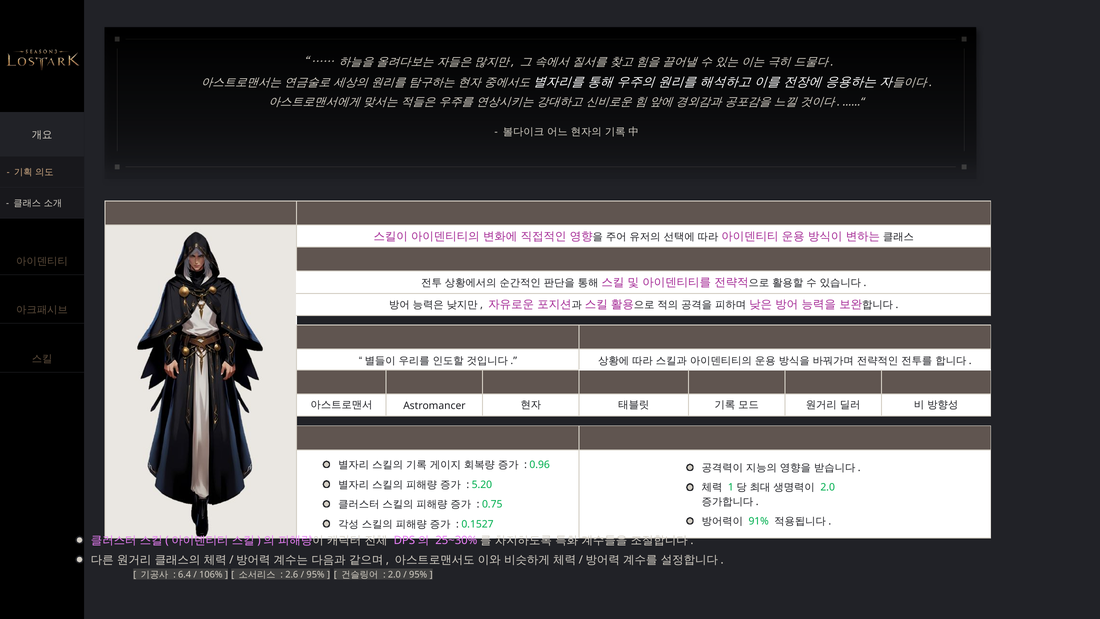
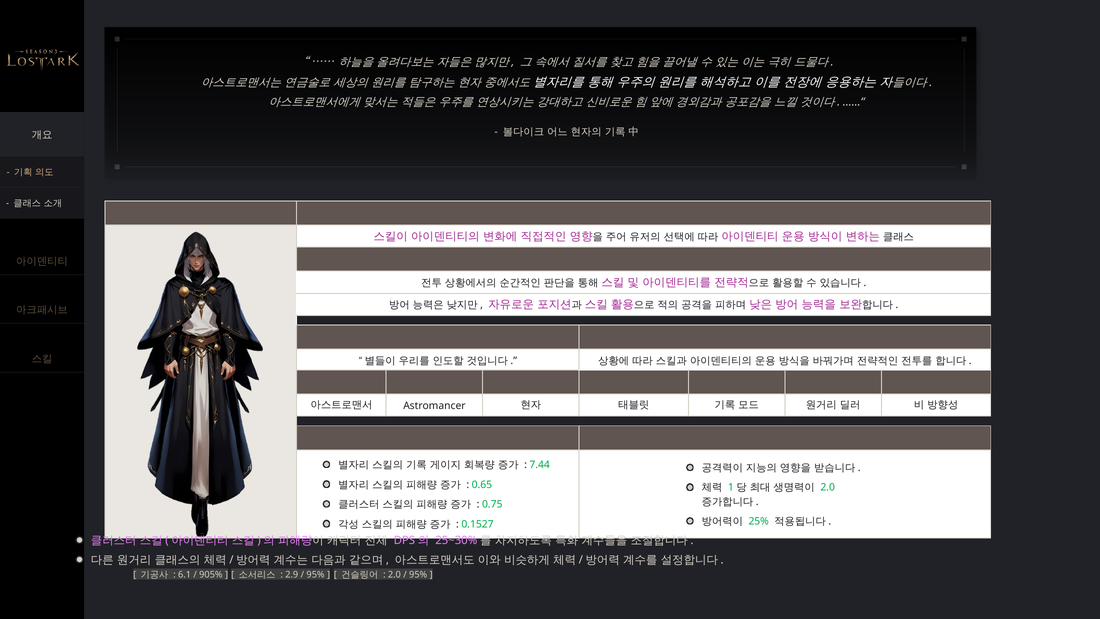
0.96: 0.96 -> 7.44 (540, 465)
5.20: 5.20 -> 0.65 (482, 485)
91%: 91% -> 25% (759, 521)
6.4: 6.4 -> 6.1 (185, 574)
106%: 106% -> 905% (211, 574)
2.6: 2.6 -> 2.9 (292, 574)
